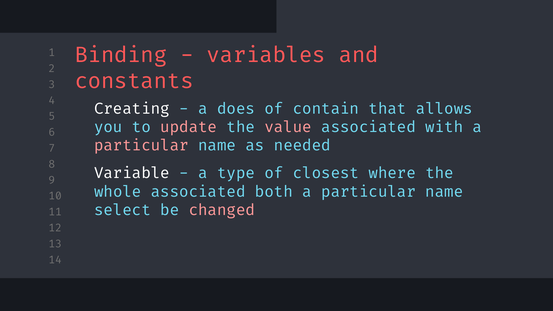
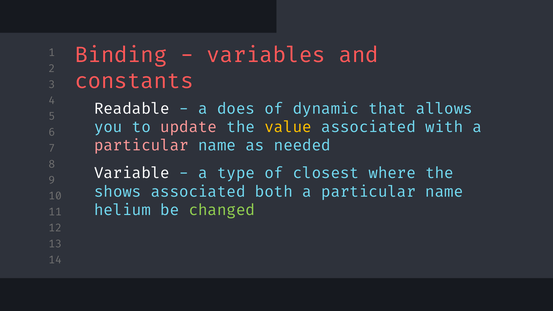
Creating: Creating -> Readable (132, 109)
contain: contain -> dynamic (326, 109)
value colour: pink -> yellow (288, 127)
whole: whole -> shows (118, 192)
select: select -> helium (122, 210)
changed colour: pink -> light green (222, 210)
